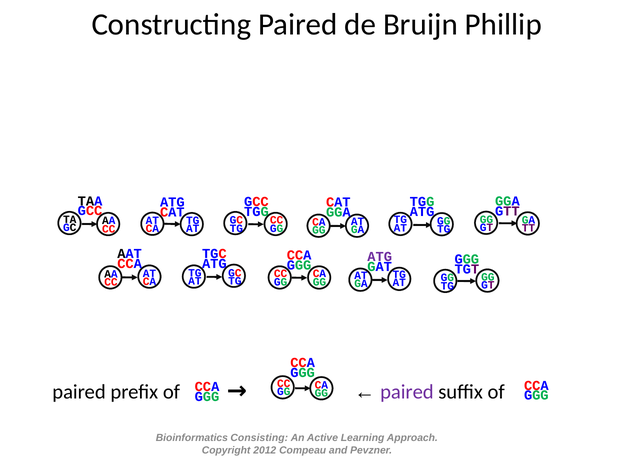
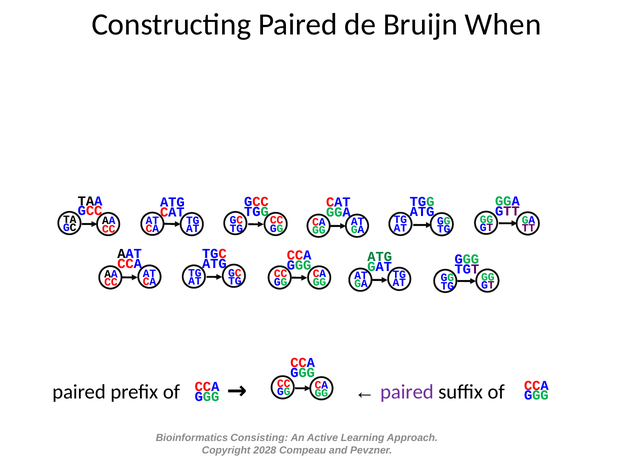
Phillip: Phillip -> When (503, 25)
ATG colour: purple -> green (380, 257)
2012: 2012 -> 2028 (265, 450)
